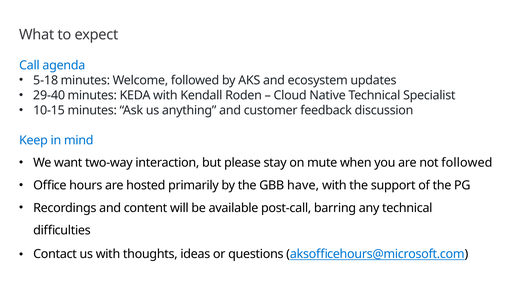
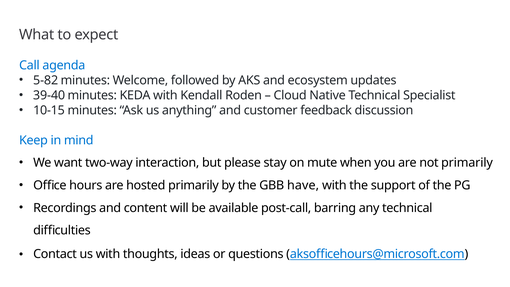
5-18: 5-18 -> 5-82 (46, 80)
29-40: 29-40 -> 39-40 (49, 95)
not followed: followed -> primarily (467, 163)
